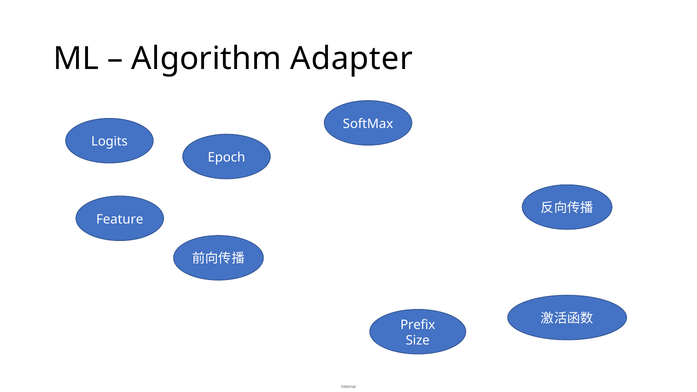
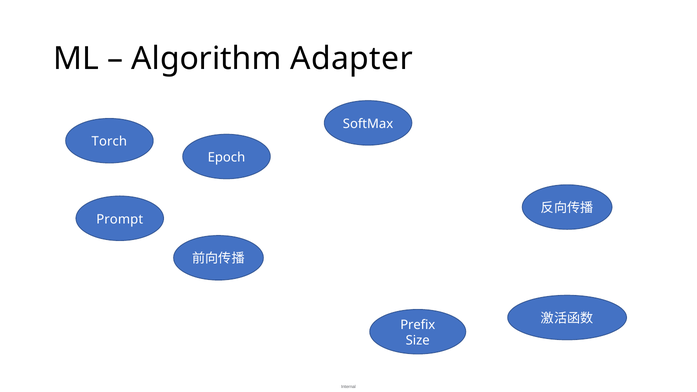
Logits: Logits -> Torch (109, 142)
Feature: Feature -> Prompt (120, 219)
